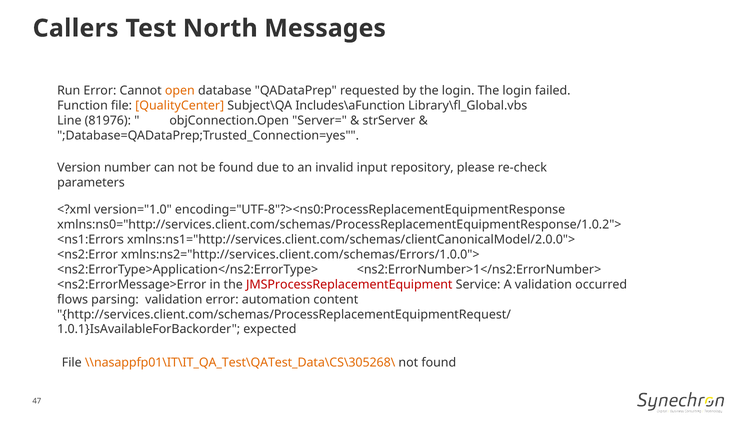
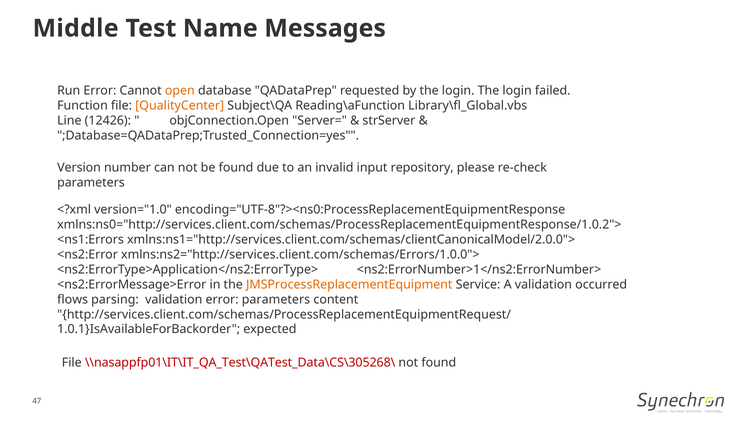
Callers: Callers -> Middle (76, 28)
North: North -> Name (220, 28)
Includes\aFunction: Includes\aFunction -> Reading\aFunction (350, 105)
81976: 81976 -> 12426 (108, 120)
JMSProcessReplacementEquipment colour: red -> orange (349, 284)
error automation: automation -> parameters (276, 299)
\\nasappfp01\IT\IT_QA_Test\QATest_Data\CS\305268\ colour: orange -> red (240, 363)
